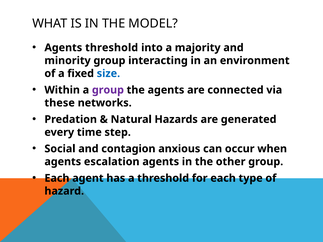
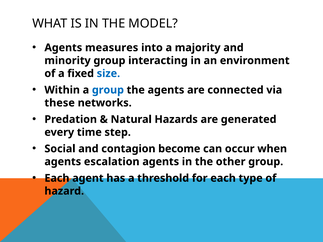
Agents threshold: threshold -> measures (112, 48)
group colour: purple -> blue (108, 90)
anxious: anxious -> become (179, 149)
